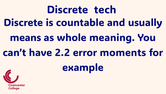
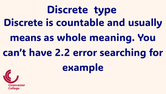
tech: tech -> type (105, 10)
moments: moments -> searching (123, 52)
